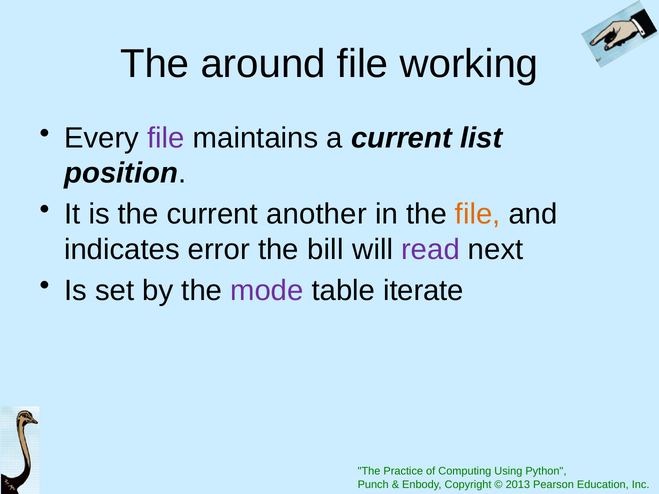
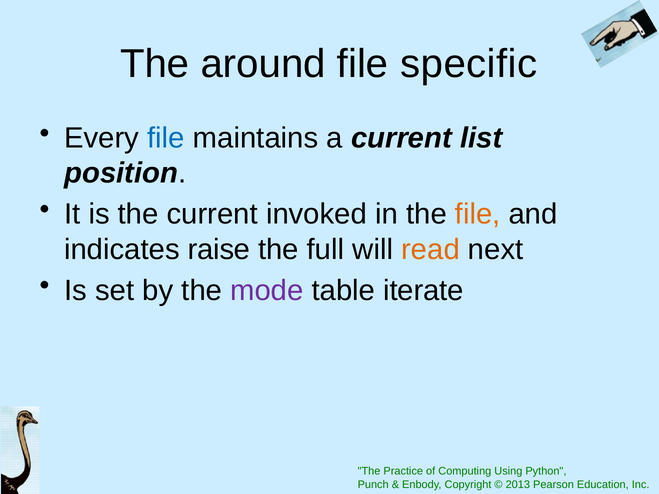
working: working -> specific (469, 64)
file colour: purple -> blue (166, 138)
another: another -> invoked (317, 214)
error: error -> raise (219, 250)
bill: bill -> full (326, 250)
read colour: purple -> orange (430, 250)
